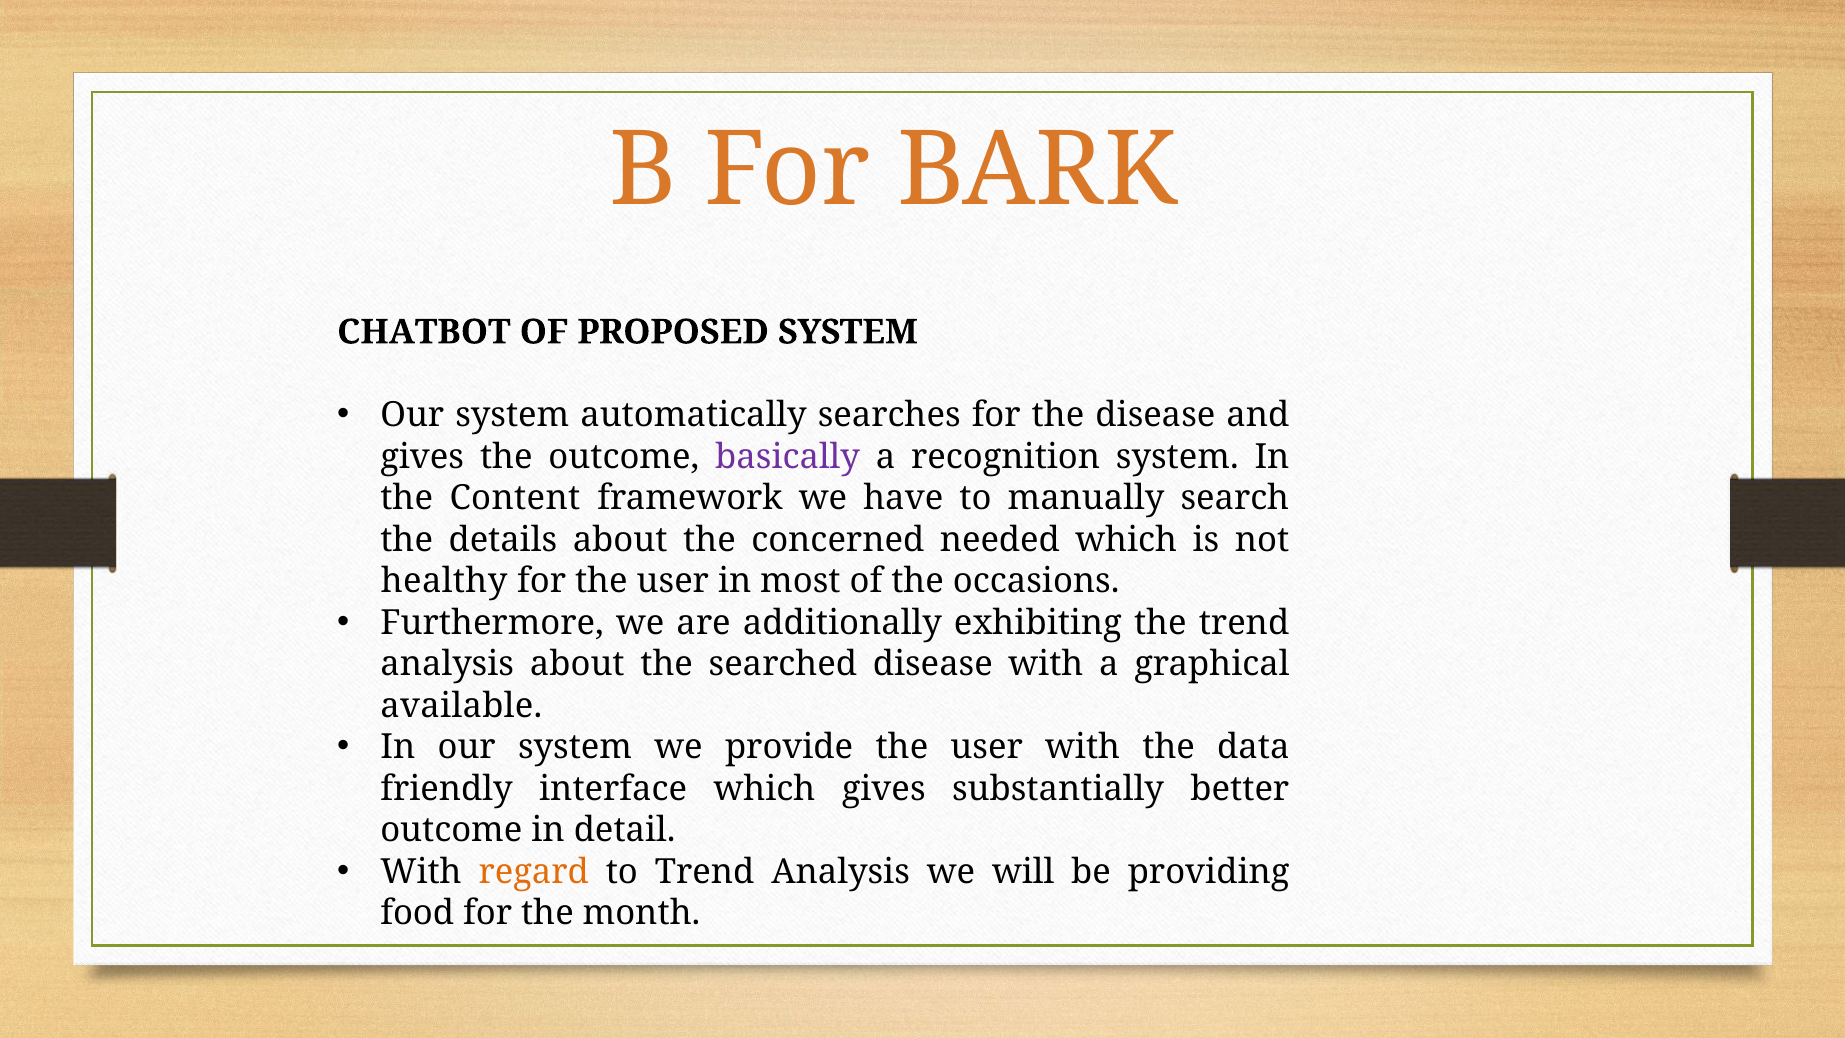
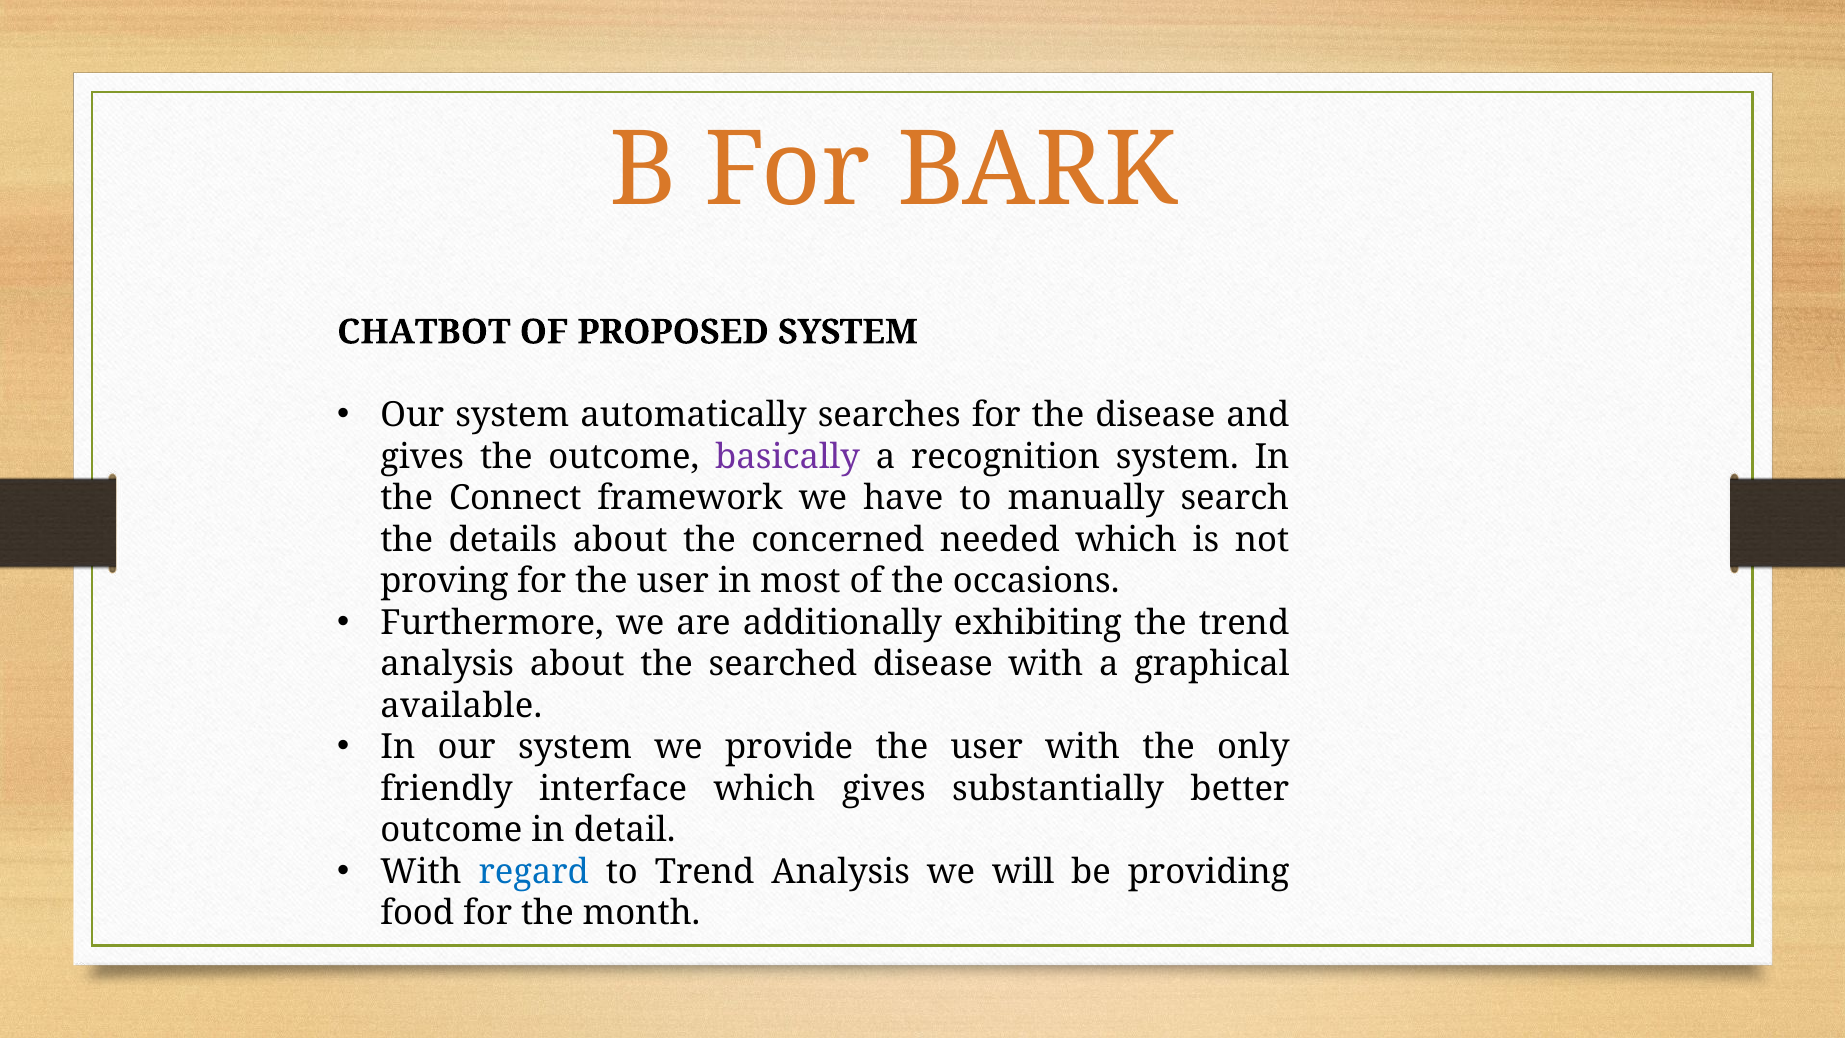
Content: Content -> Connect (515, 498)
healthy: healthy -> proving (444, 581)
data: data -> only (1253, 747)
regard colour: orange -> blue (534, 872)
